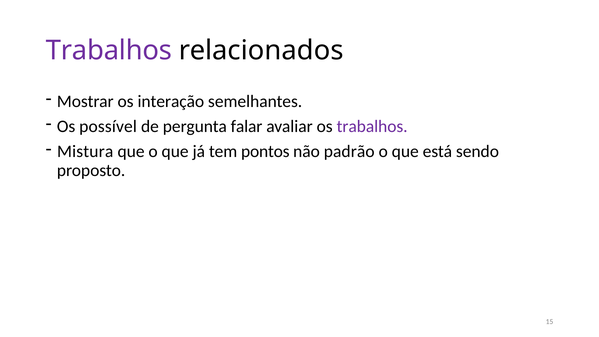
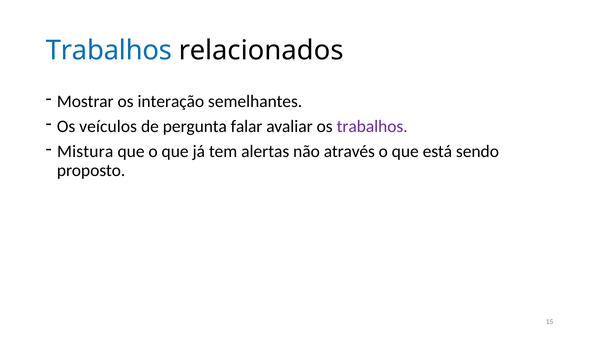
Trabalhos colour: purple -> blue (109, 50)
possível: possível -> veículos (108, 126)
pontos: pontos -> alertas (265, 152)
padrão: padrão -> através (349, 152)
